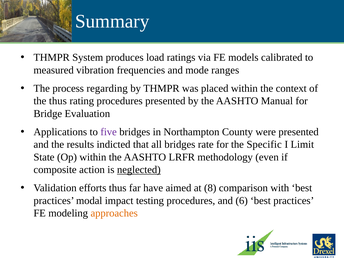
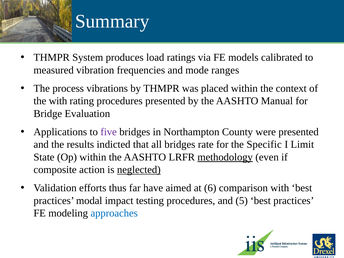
regarding: regarding -> vibrations (107, 88)
the thus: thus -> with (58, 101)
methodology underline: none -> present (225, 157)
8: 8 -> 6 (210, 188)
6: 6 -> 5 (242, 201)
approaches colour: orange -> blue (114, 213)
